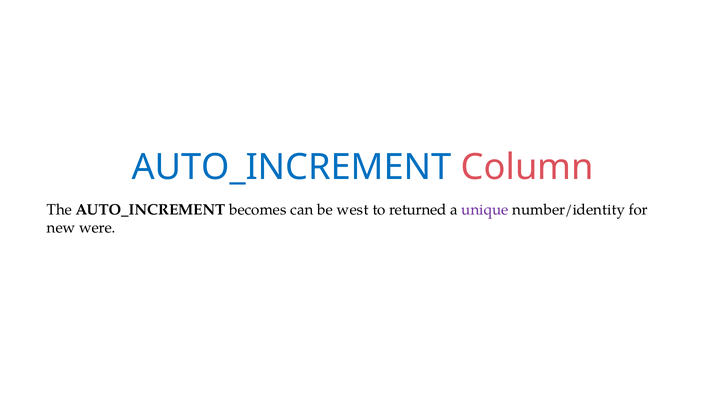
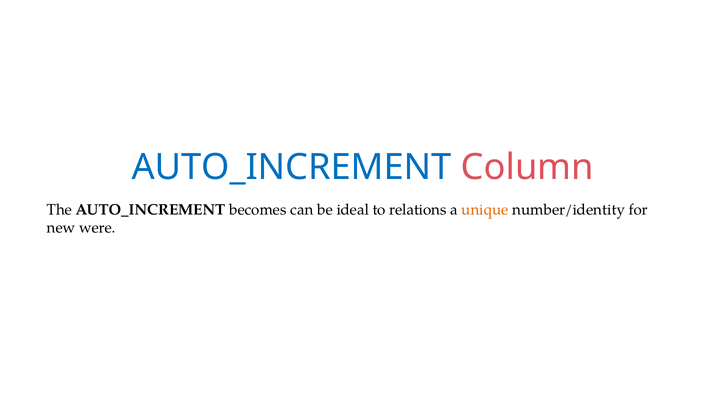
west: west -> ideal (353, 210)
returned: returned -> relations (418, 210)
unique colour: purple -> orange (485, 210)
